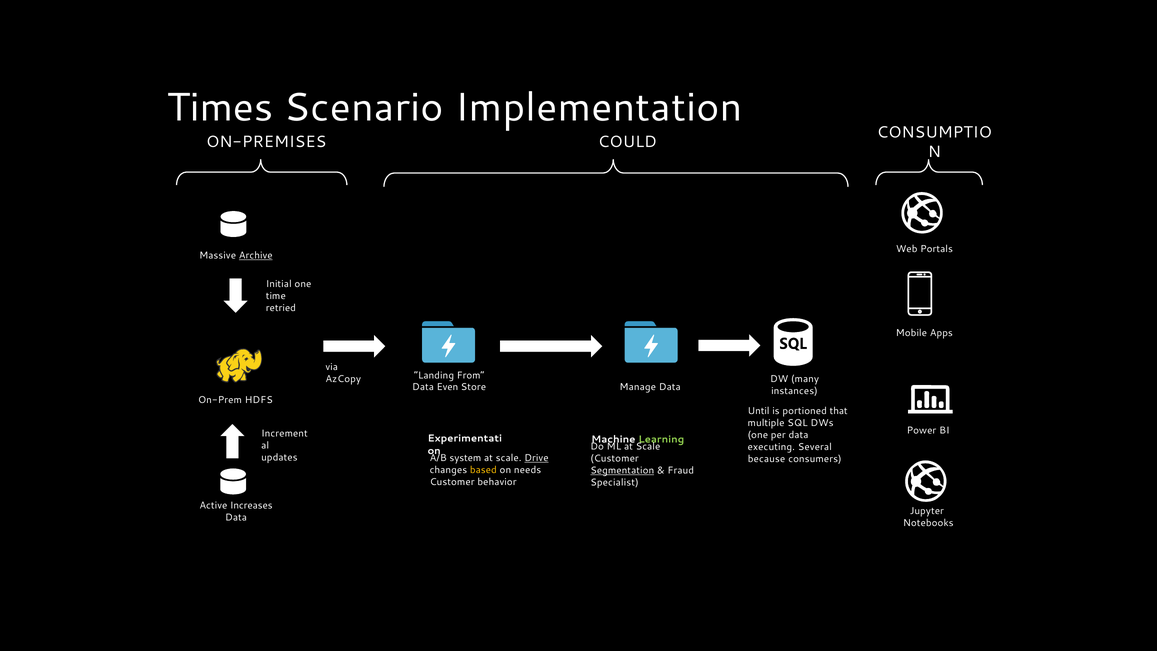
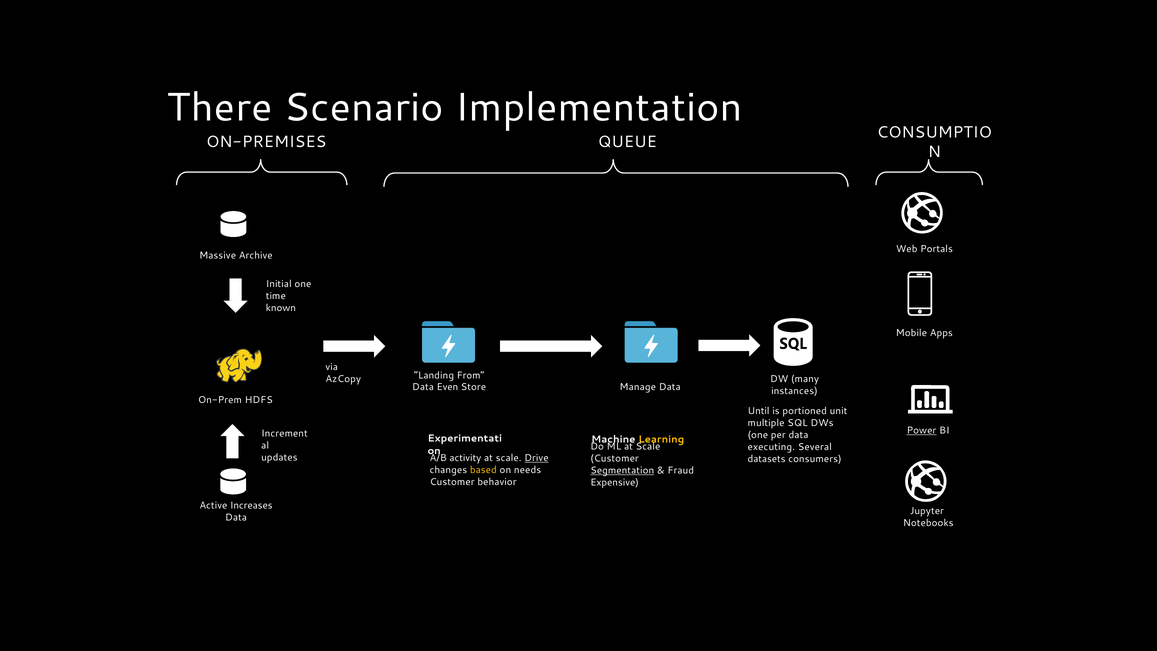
Times: Times -> There (220, 107)
COULD: COULD -> QUEUE (627, 142)
Archive underline: present -> none (256, 255)
retried: retried -> known (281, 308)
that: that -> unit (839, 411)
Power underline: none -> present (921, 430)
Learning colour: light green -> yellow (661, 439)
system: system -> activity (465, 458)
because: because -> datasets (767, 459)
Specialist: Specialist -> Expensive (615, 482)
